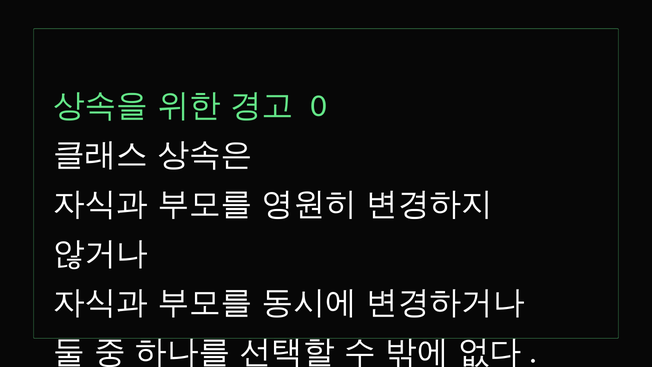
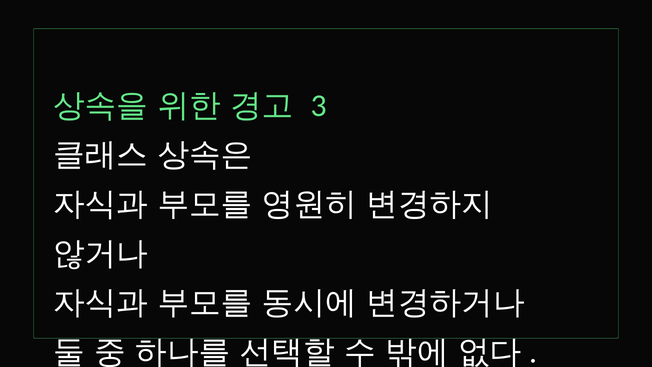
0: 0 -> 3 (319, 106)
